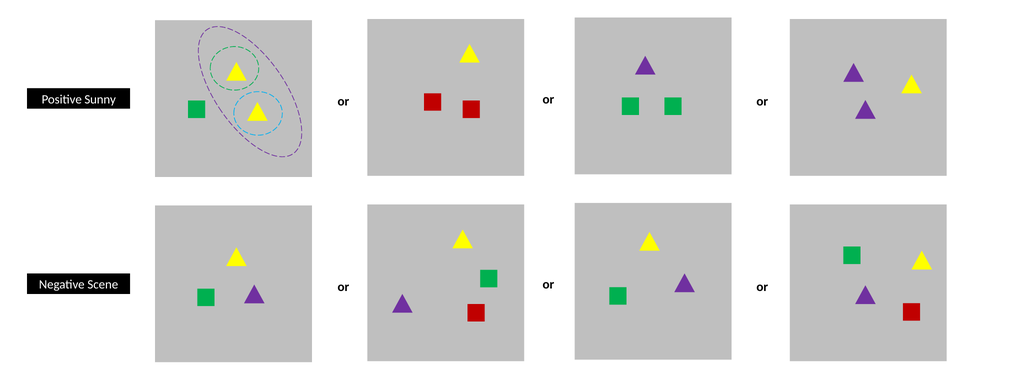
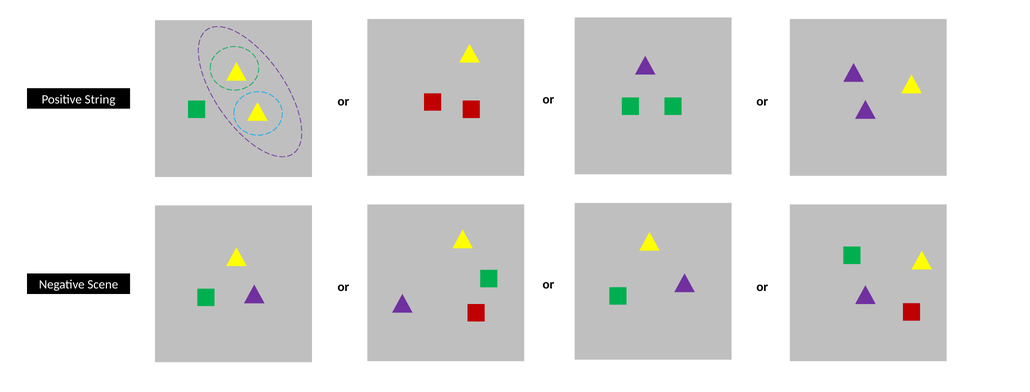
Sunny: Sunny -> String (100, 99)
